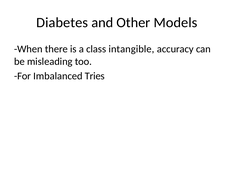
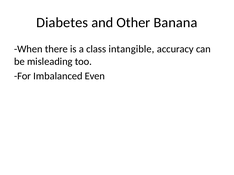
Models: Models -> Banana (175, 23)
Tries: Tries -> Even (95, 76)
